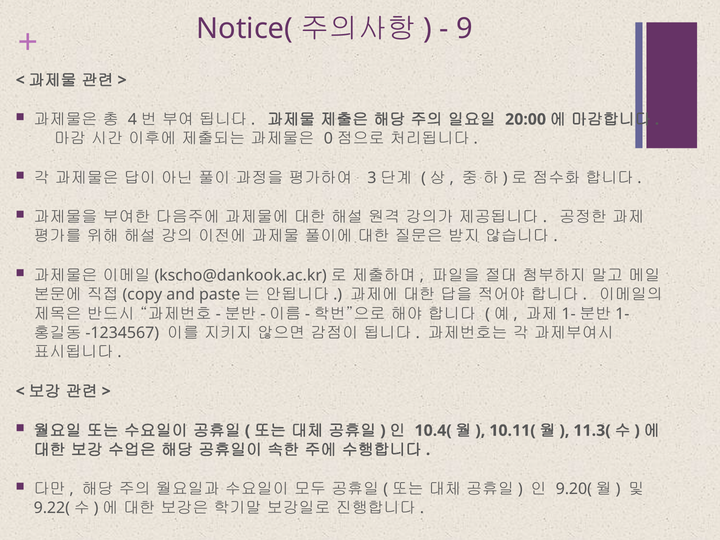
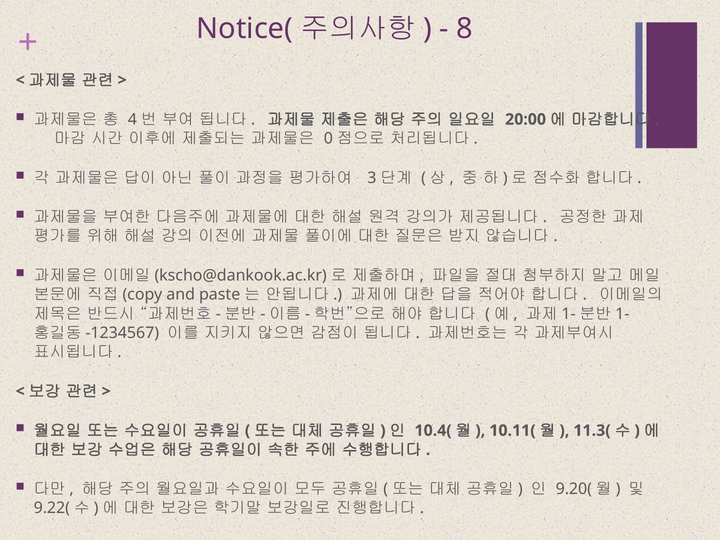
9: 9 -> 8 (464, 28)
